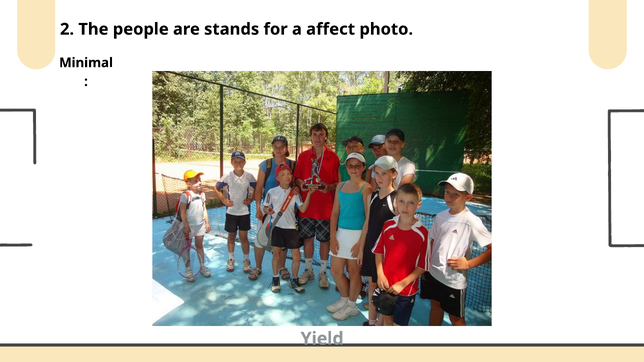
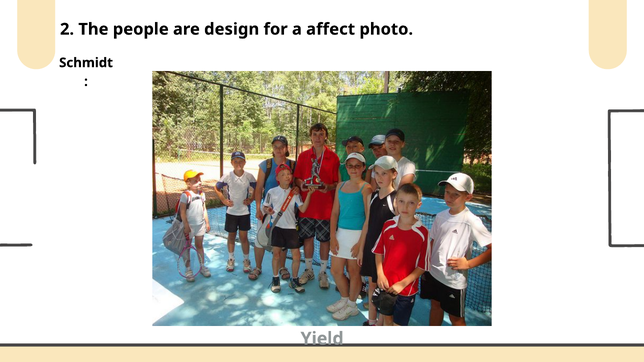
stands: stands -> design (232, 29)
Minimal: Minimal -> Schmidt (86, 63)
